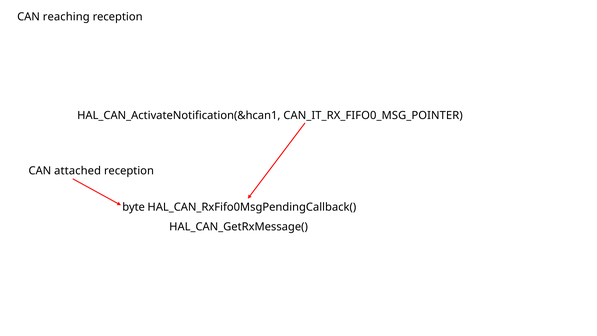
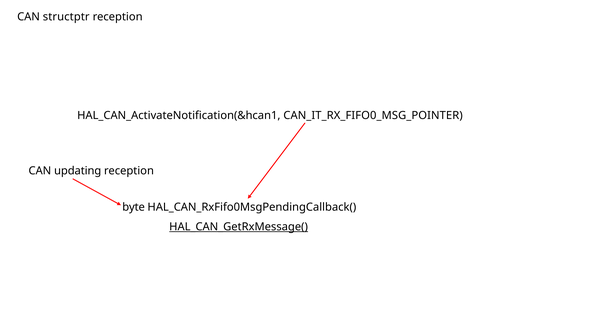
reaching: reaching -> structptr (66, 17)
attached: attached -> updating (78, 171)
HAL_CAN_GetRxMessage( underline: none -> present (239, 227)
